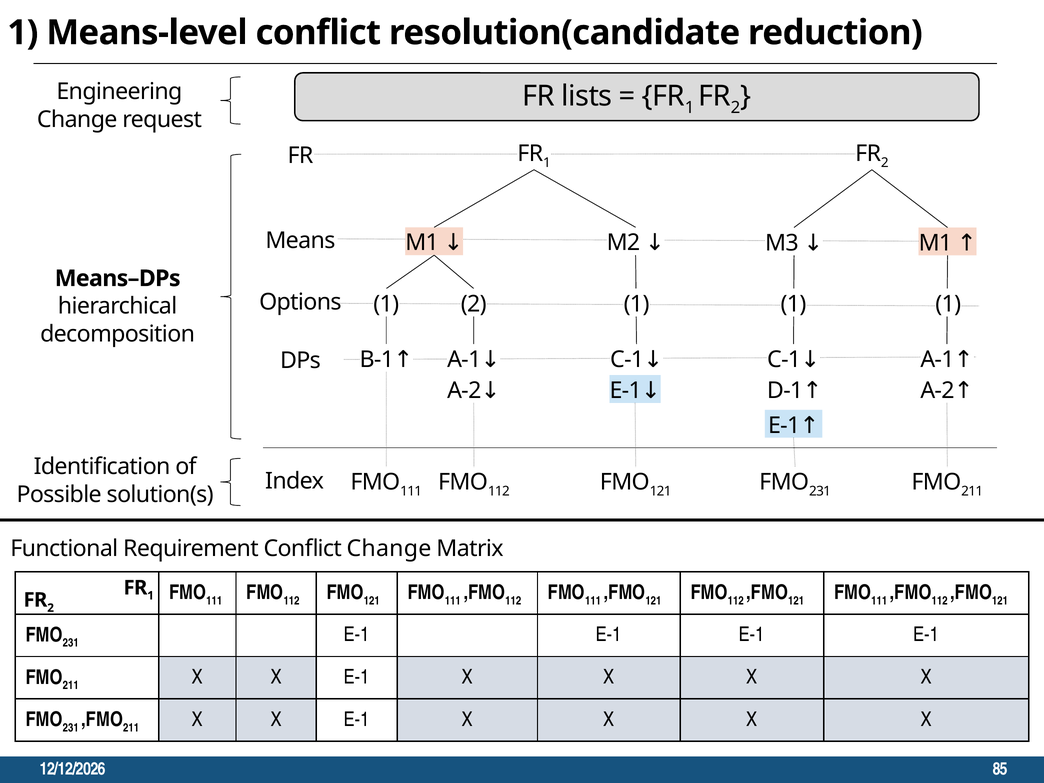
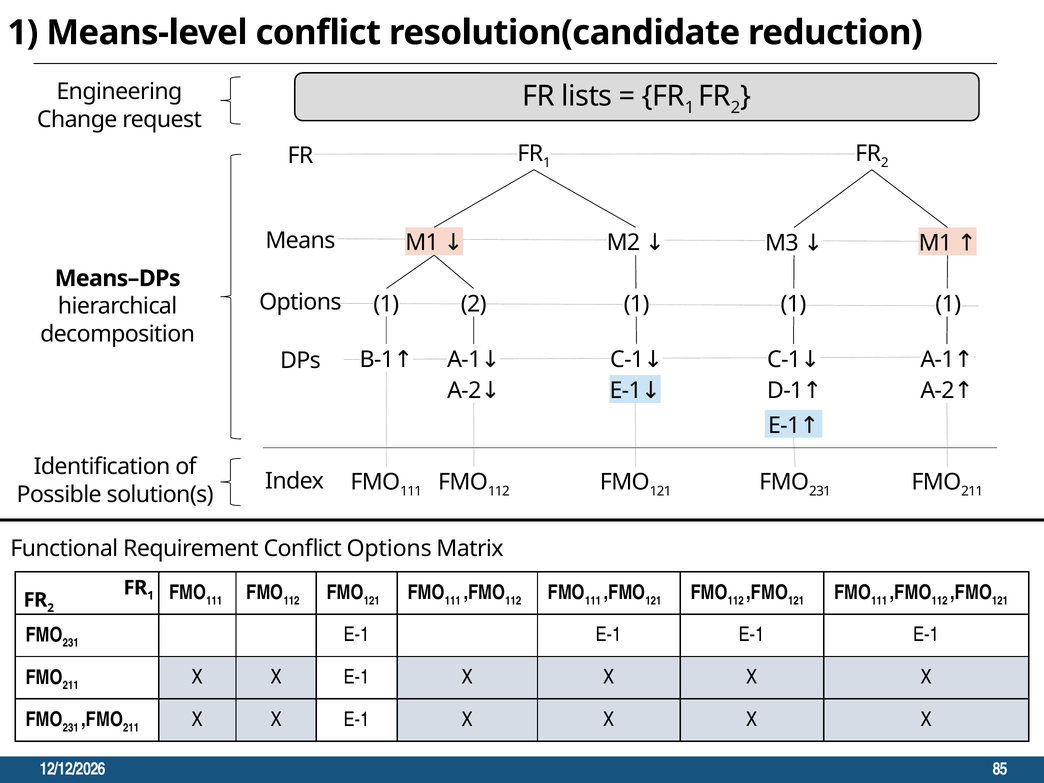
Conflict Change: Change -> Options (389, 548)
